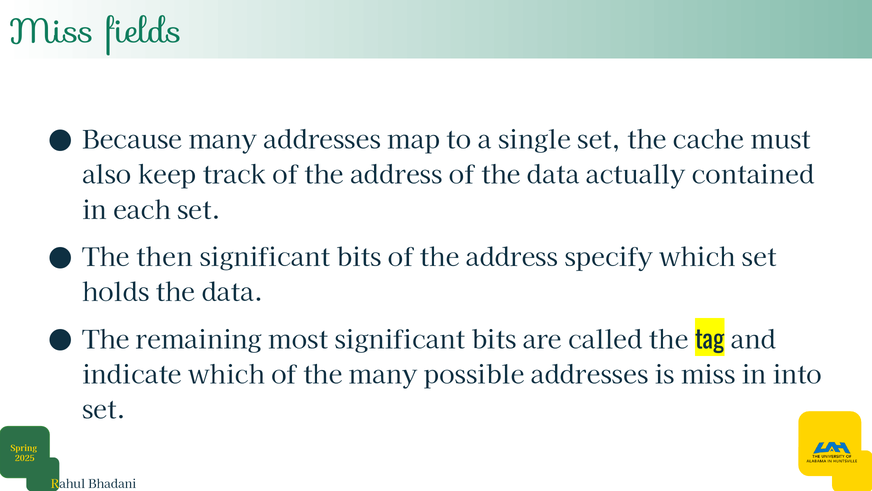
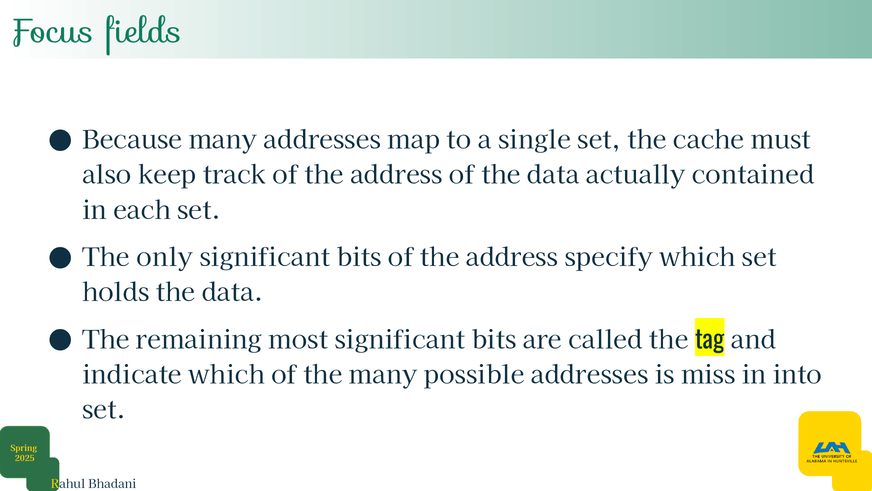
Miss: Miss -> Focus (52, 31)
then: then -> only (164, 258)
